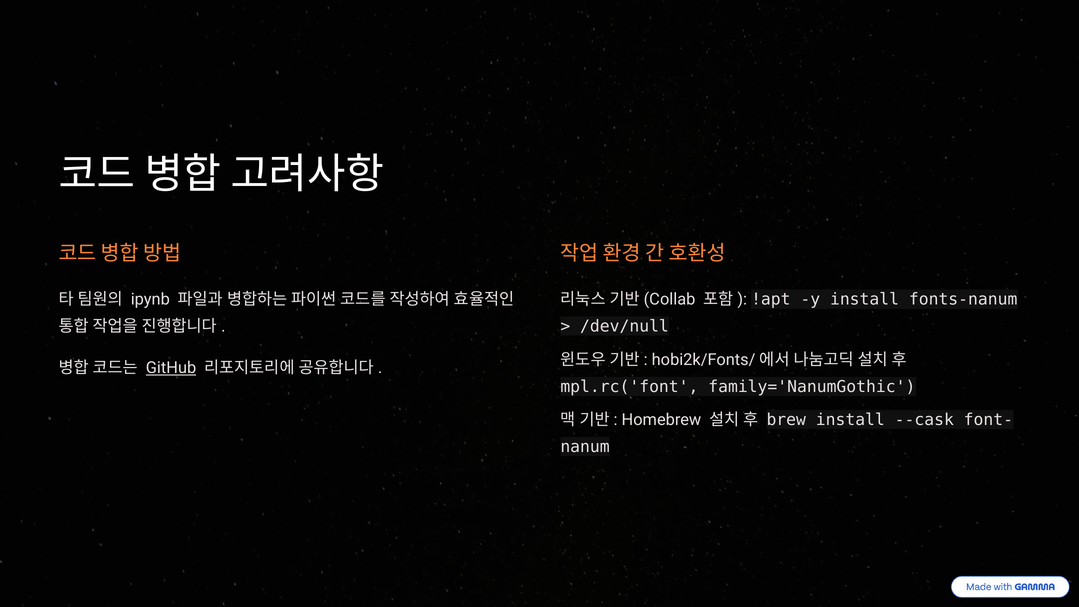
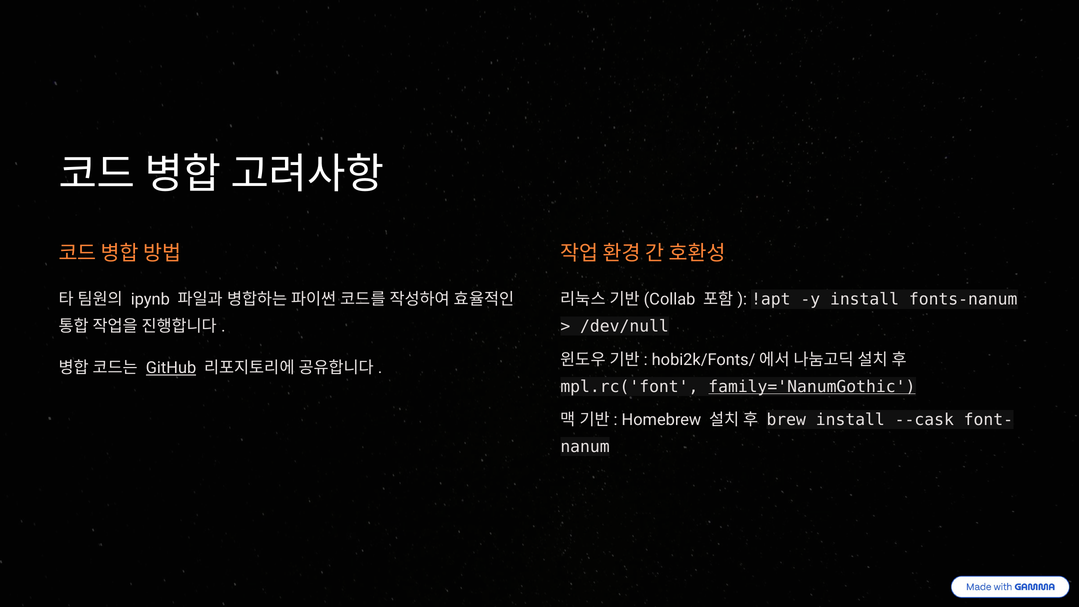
family='NanumGothic underline: none -> present (812, 387)
